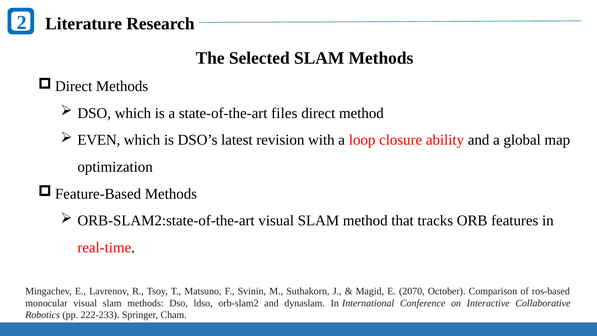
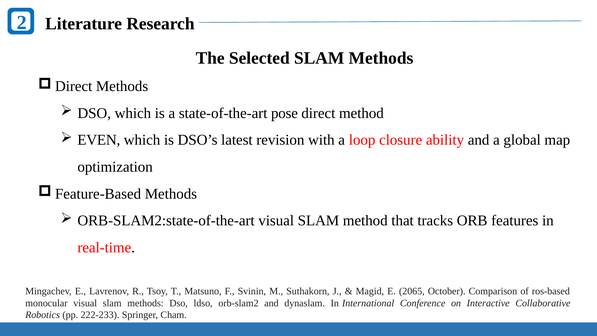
files: files -> pose (284, 113)
2070: 2070 -> 2065 (412, 291)
